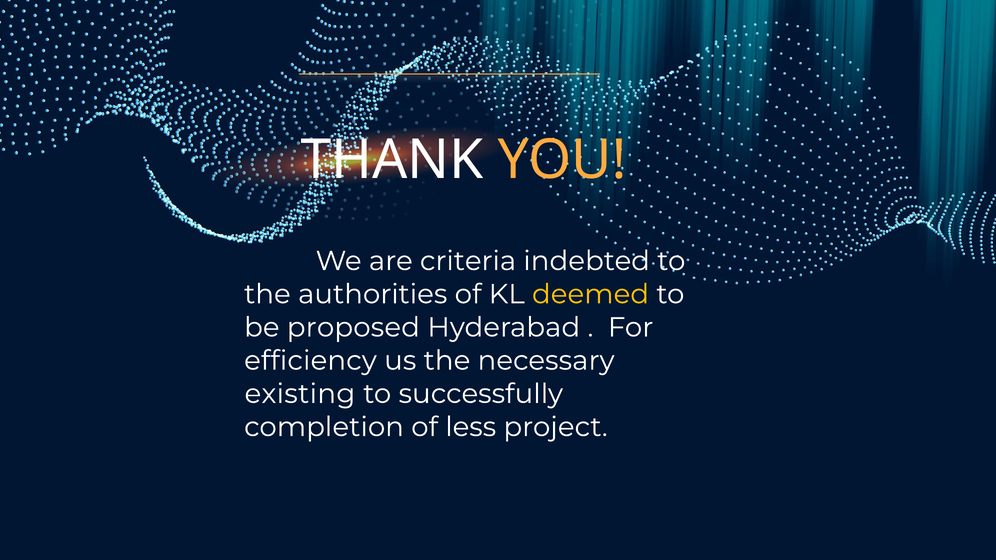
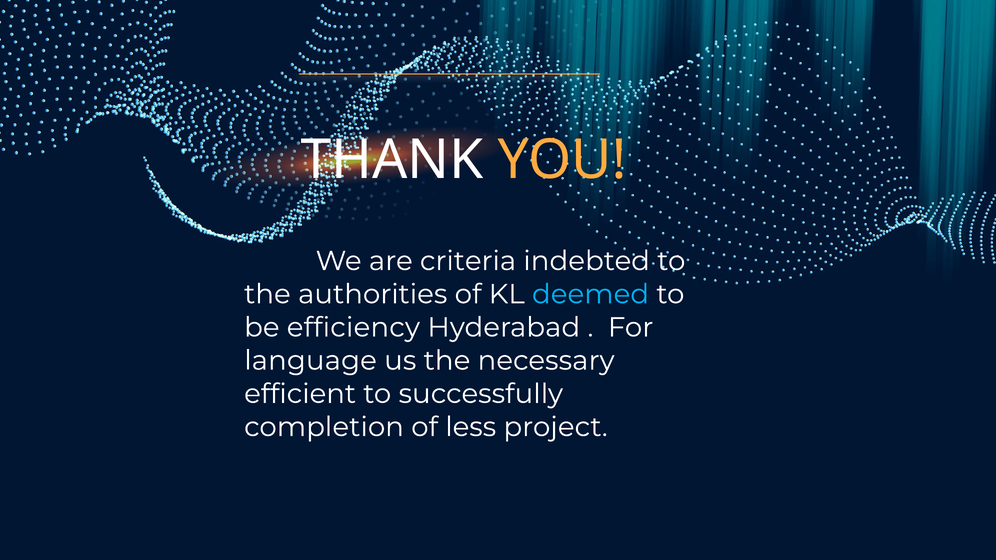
deemed colour: yellow -> light blue (591, 294)
proposed: proposed -> efficiency (353, 328)
efficiency: efficiency -> language (310, 361)
existing: existing -> efficient (300, 394)
